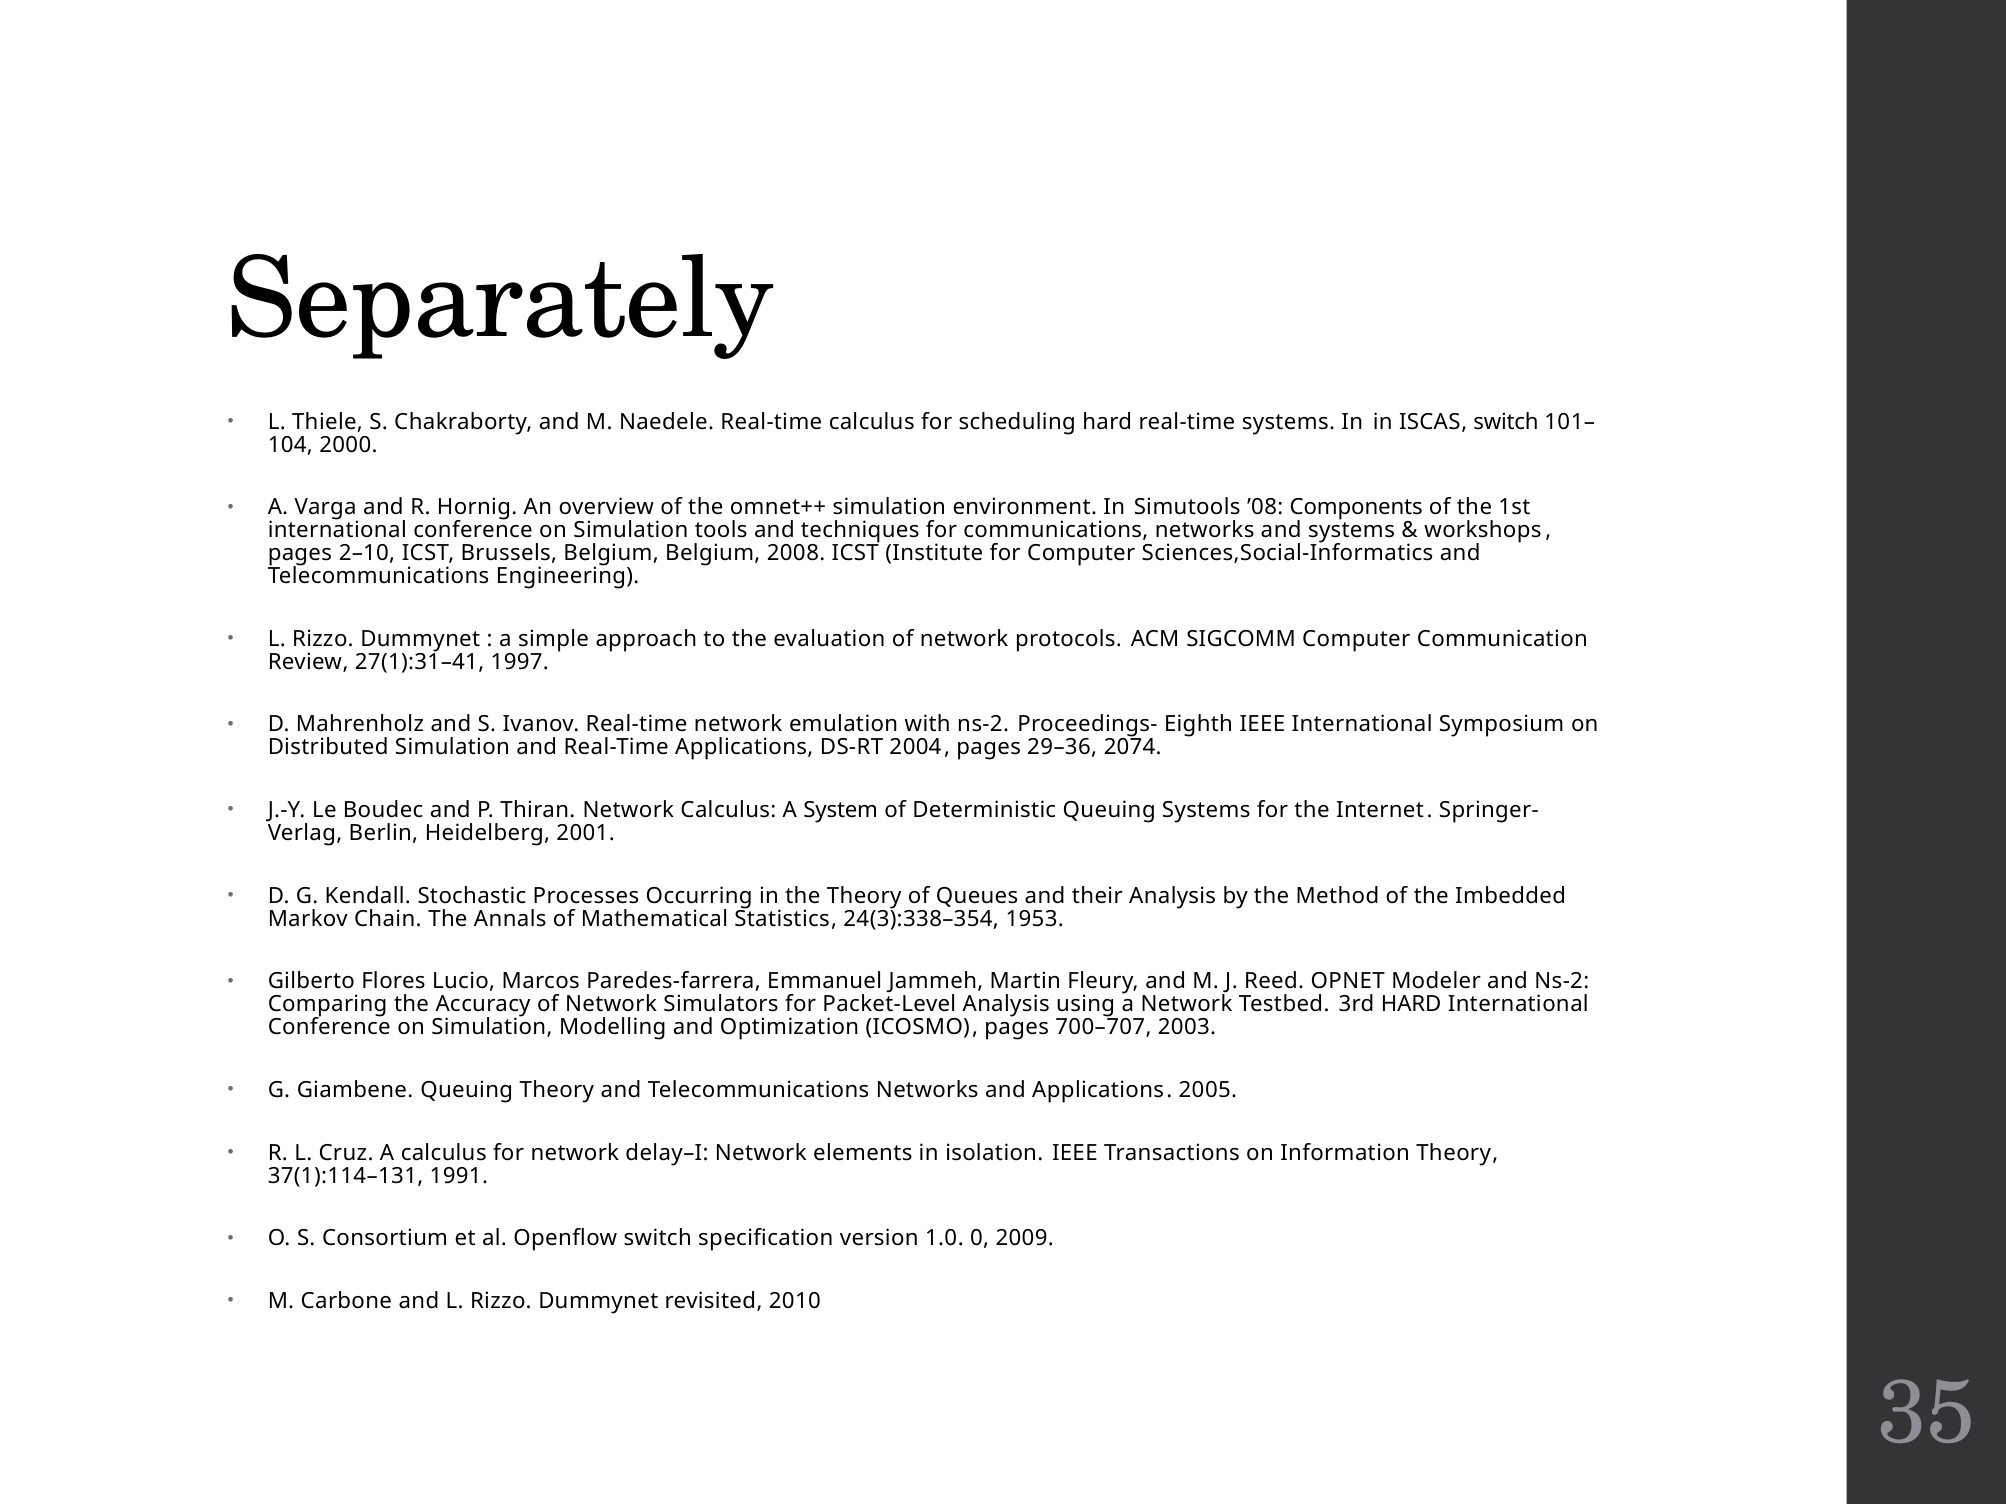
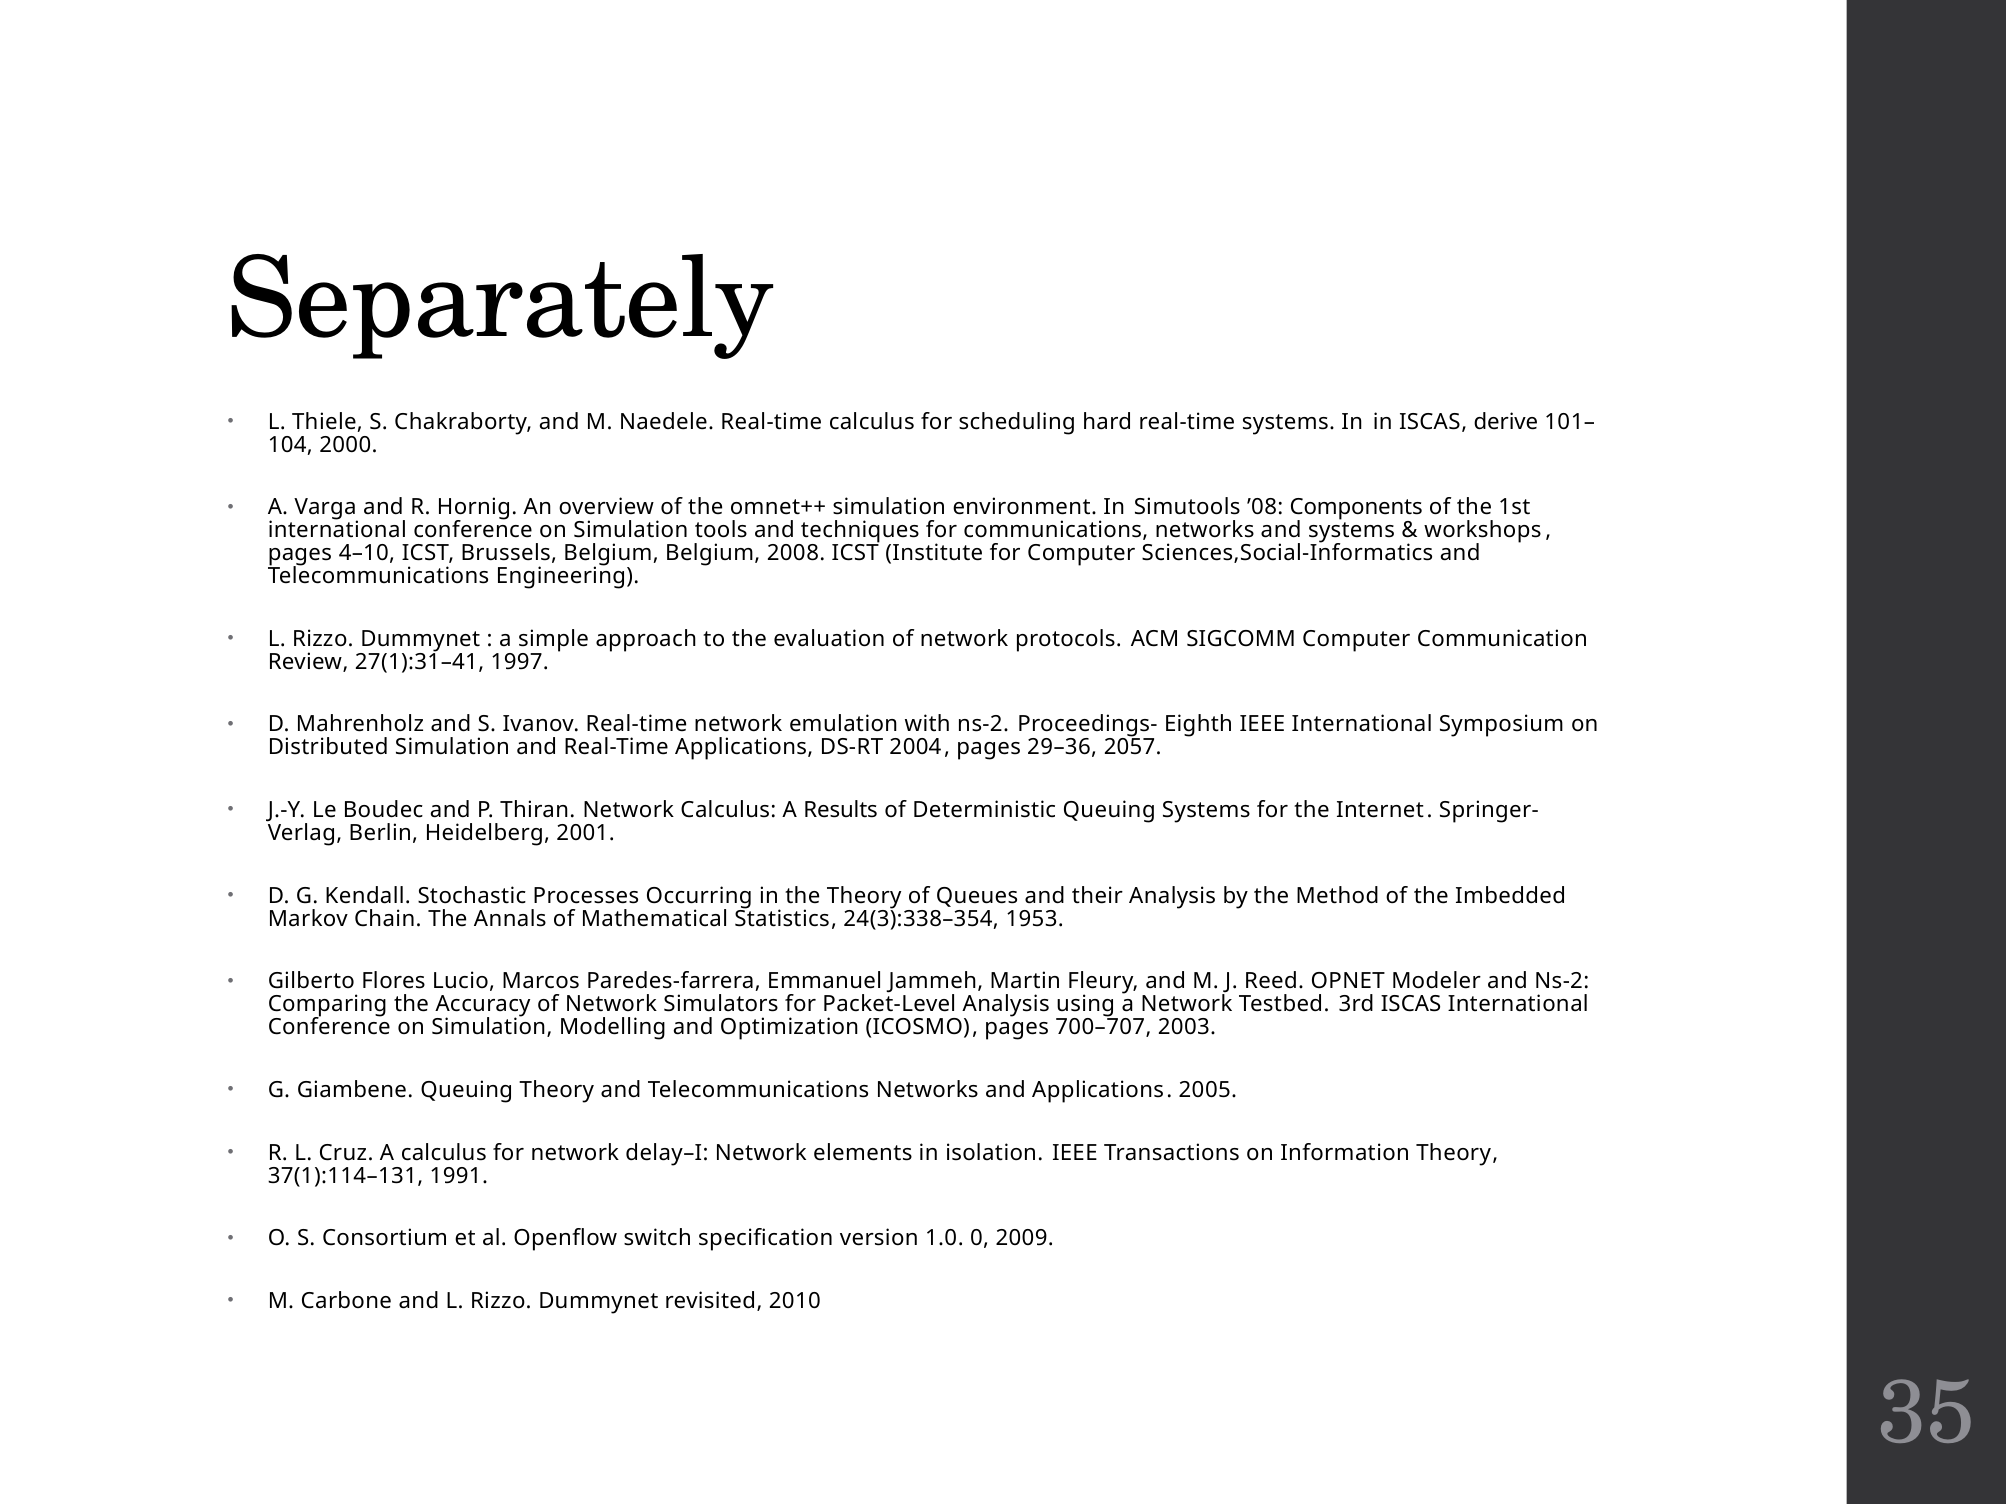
ISCAS switch: switch -> derive (1506, 422)
2–10: 2–10 -> 4–10 (367, 553)
2074: 2074 -> 2057 (1133, 748)
System: System -> Results (841, 811)
3rd HARD: HARD -> ISCAS (1411, 1005)
